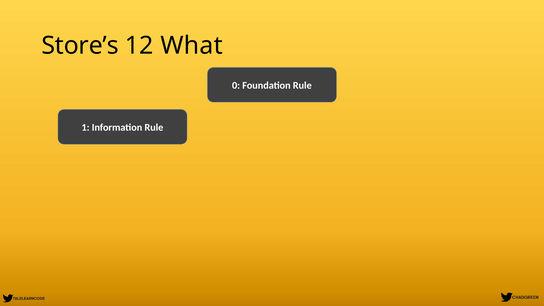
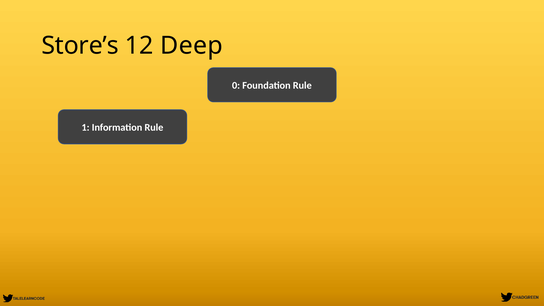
What: What -> Deep (192, 46)
